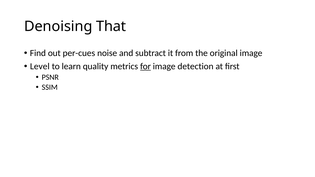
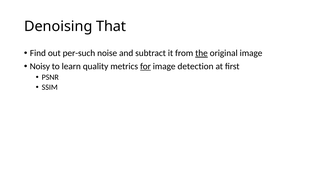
per-cues: per-cues -> per-such (79, 53)
the underline: none -> present (202, 53)
Level: Level -> Noisy (40, 66)
